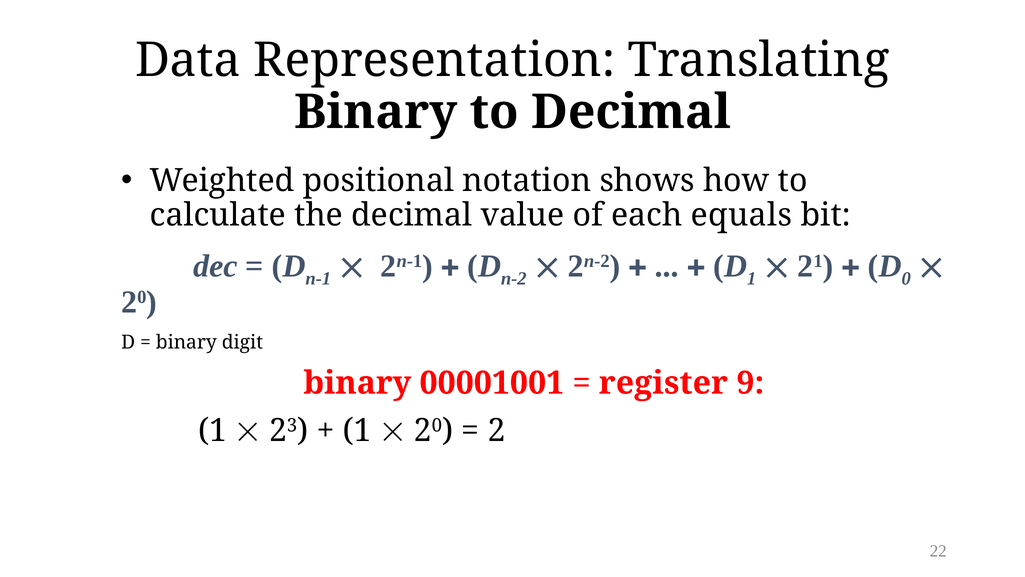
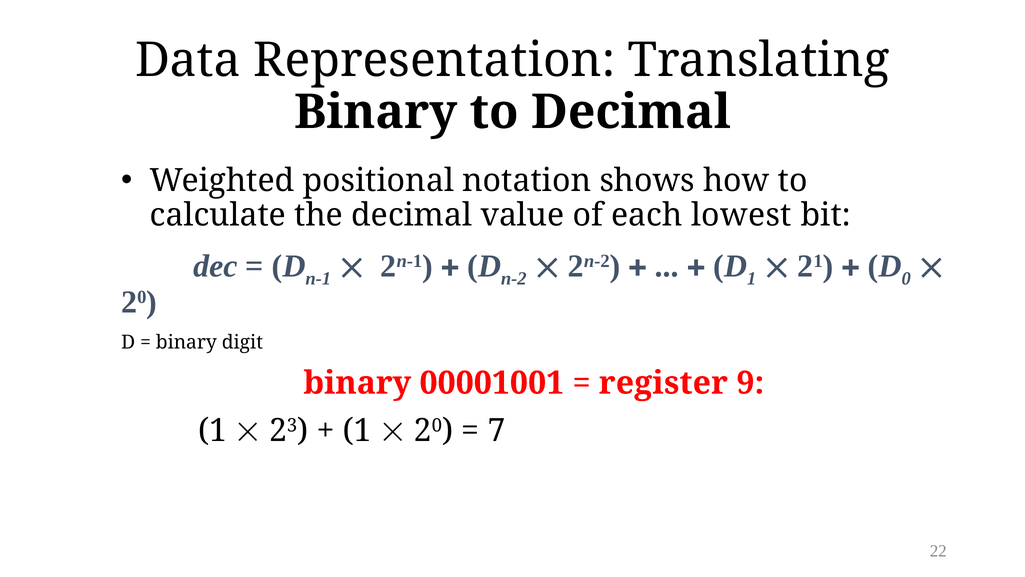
equals: equals -> lowest (741, 215)
2: 2 -> 7 (497, 430)
